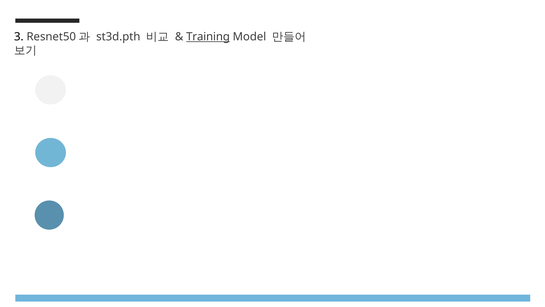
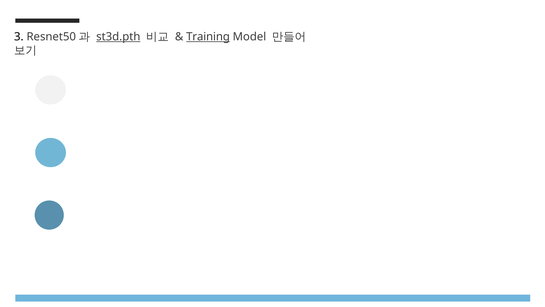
st3d.pth underline: none -> present (118, 37)
